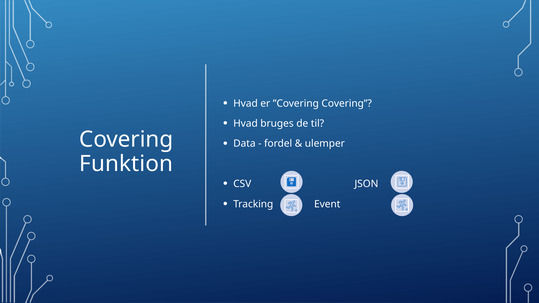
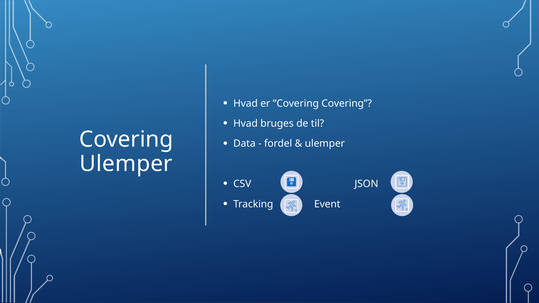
Funktion: Funktion -> Ulemper (126, 164)
